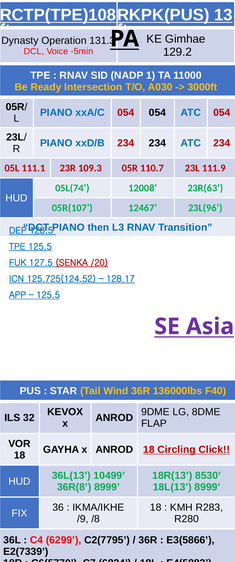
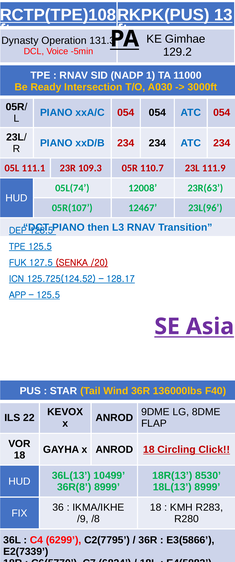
32: 32 -> 22 (29, 418)
